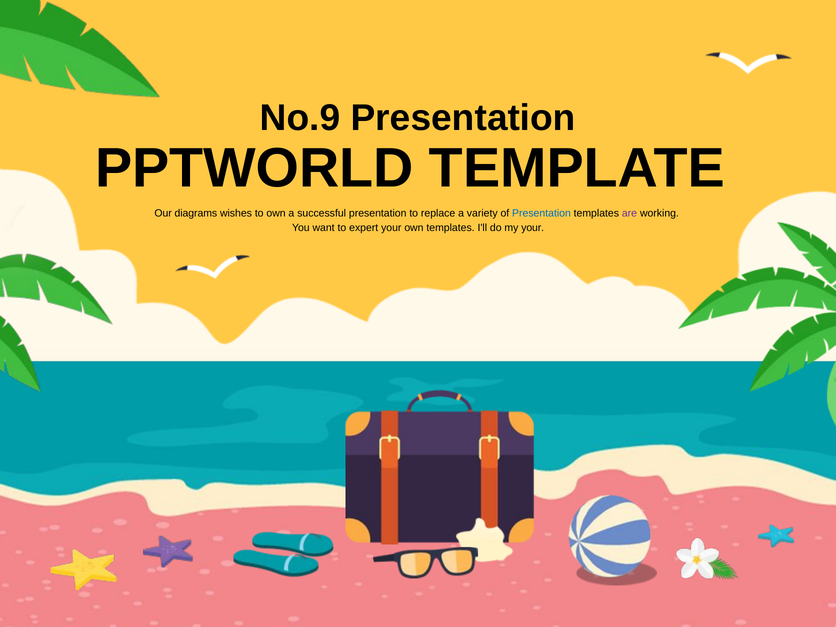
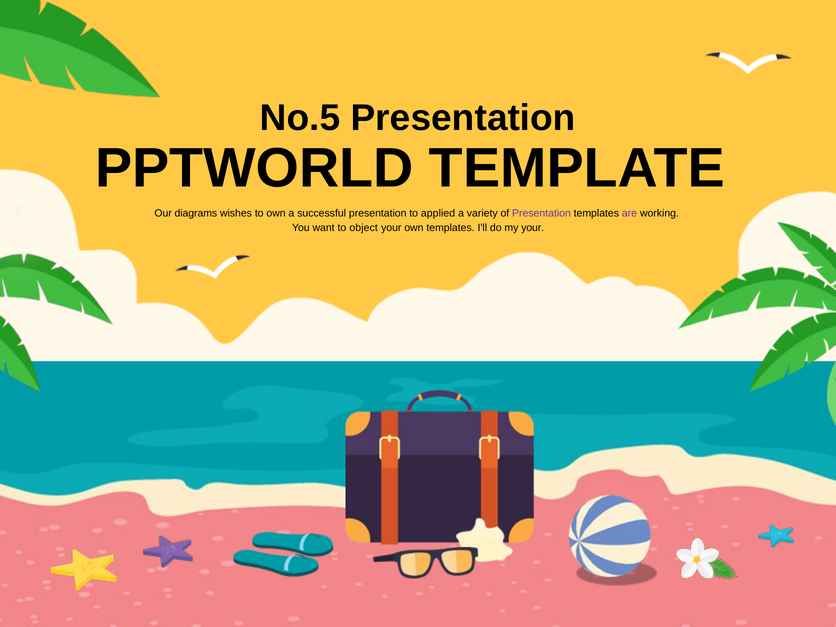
No.9: No.9 -> No.5 (300, 118)
replace: replace -> applied (438, 213)
Presentation colour: blue -> purple (541, 213)
expert: expert -> object (364, 228)
